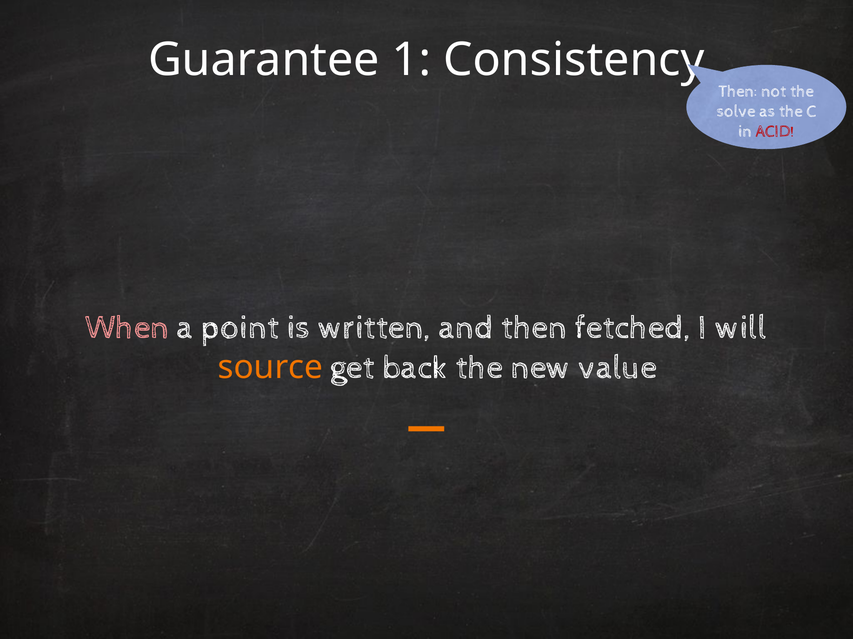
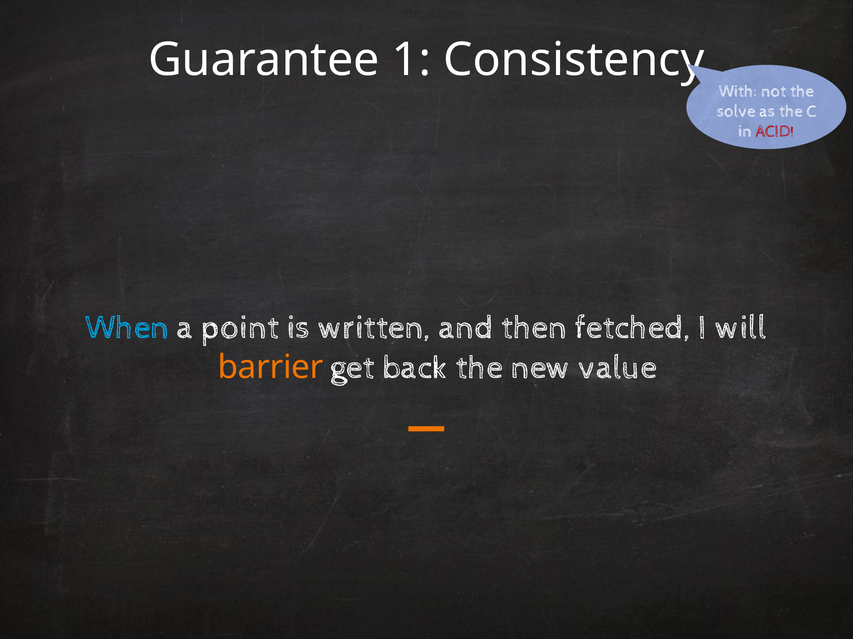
Then: Then -> With (738, 91)
When colour: pink -> light blue (127, 328)
source: source -> barrier (271, 368)
